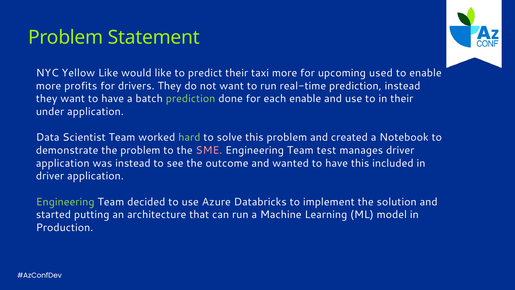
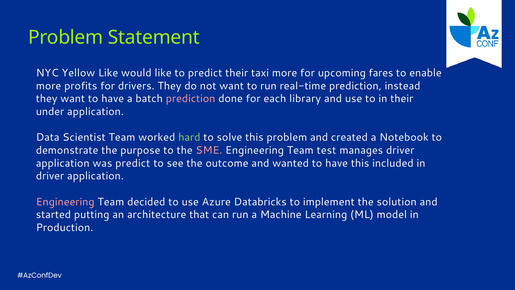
used: used -> fares (381, 73)
prediction colour: light green -> pink (191, 99)
each enable: enable -> library (305, 99)
the problem: problem -> purpose (140, 150)
was instead: instead -> predict (133, 163)
Engineering colour: light green -> pink (65, 202)
